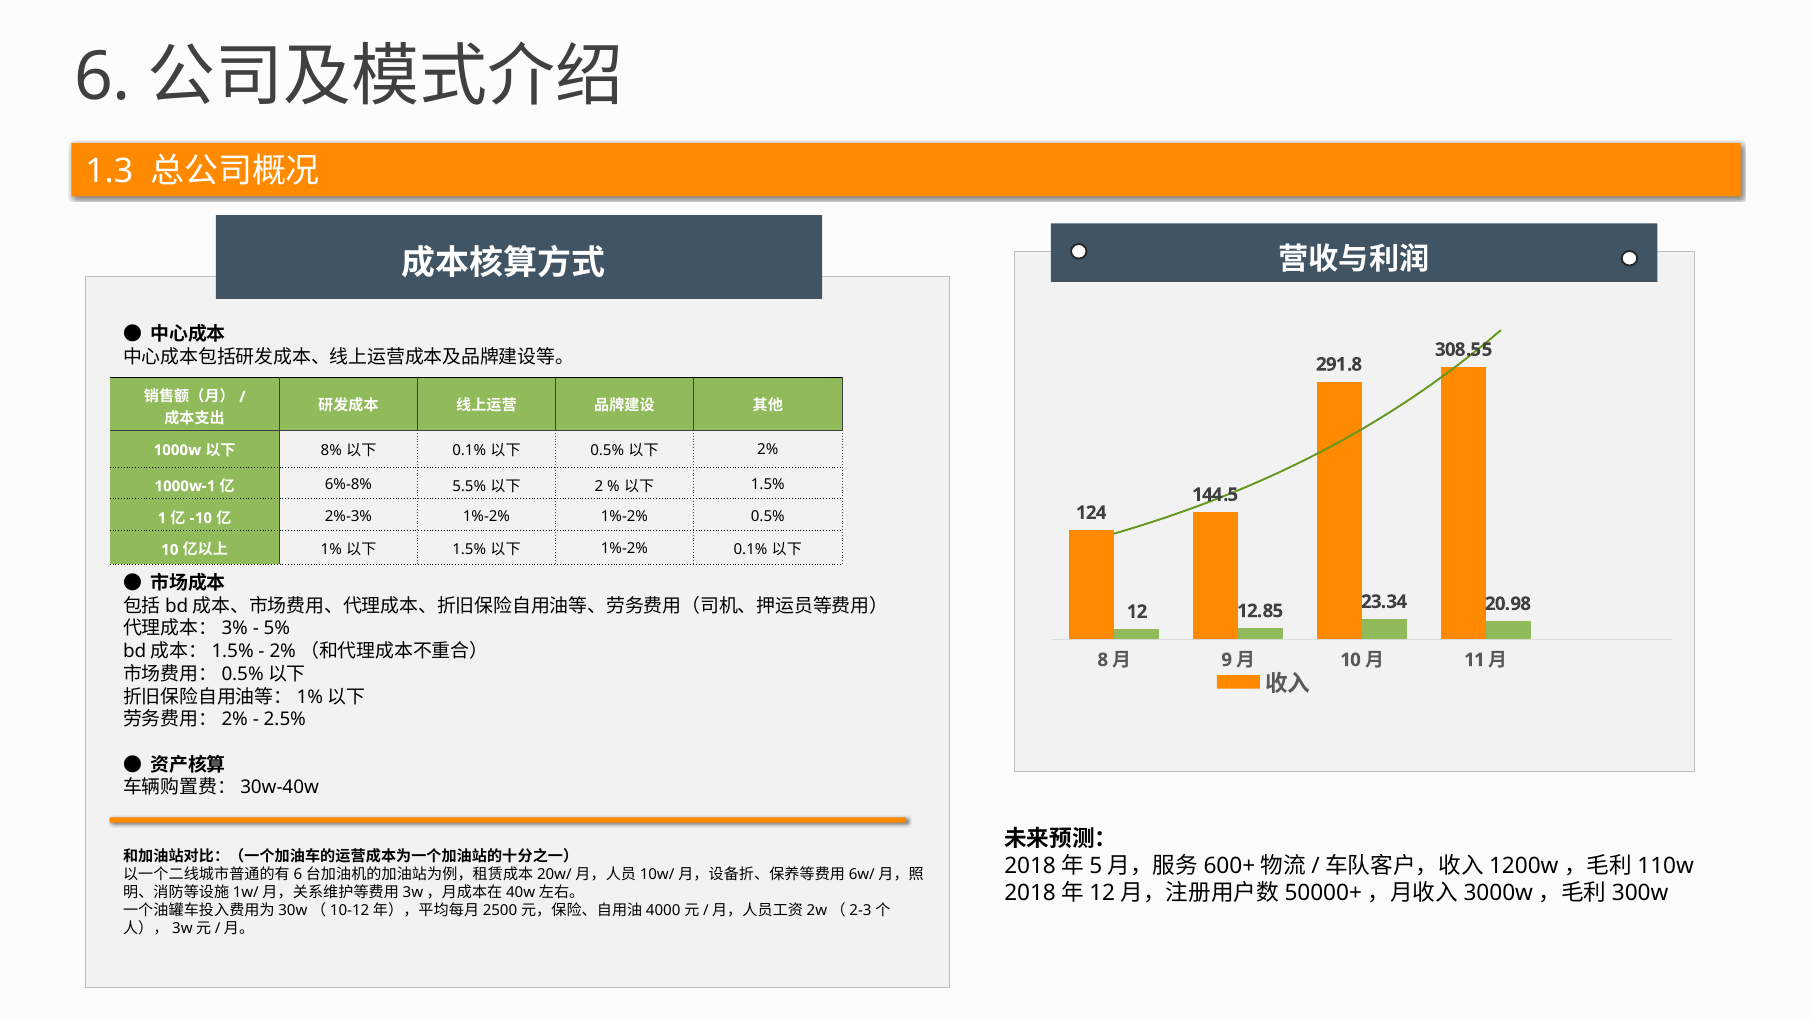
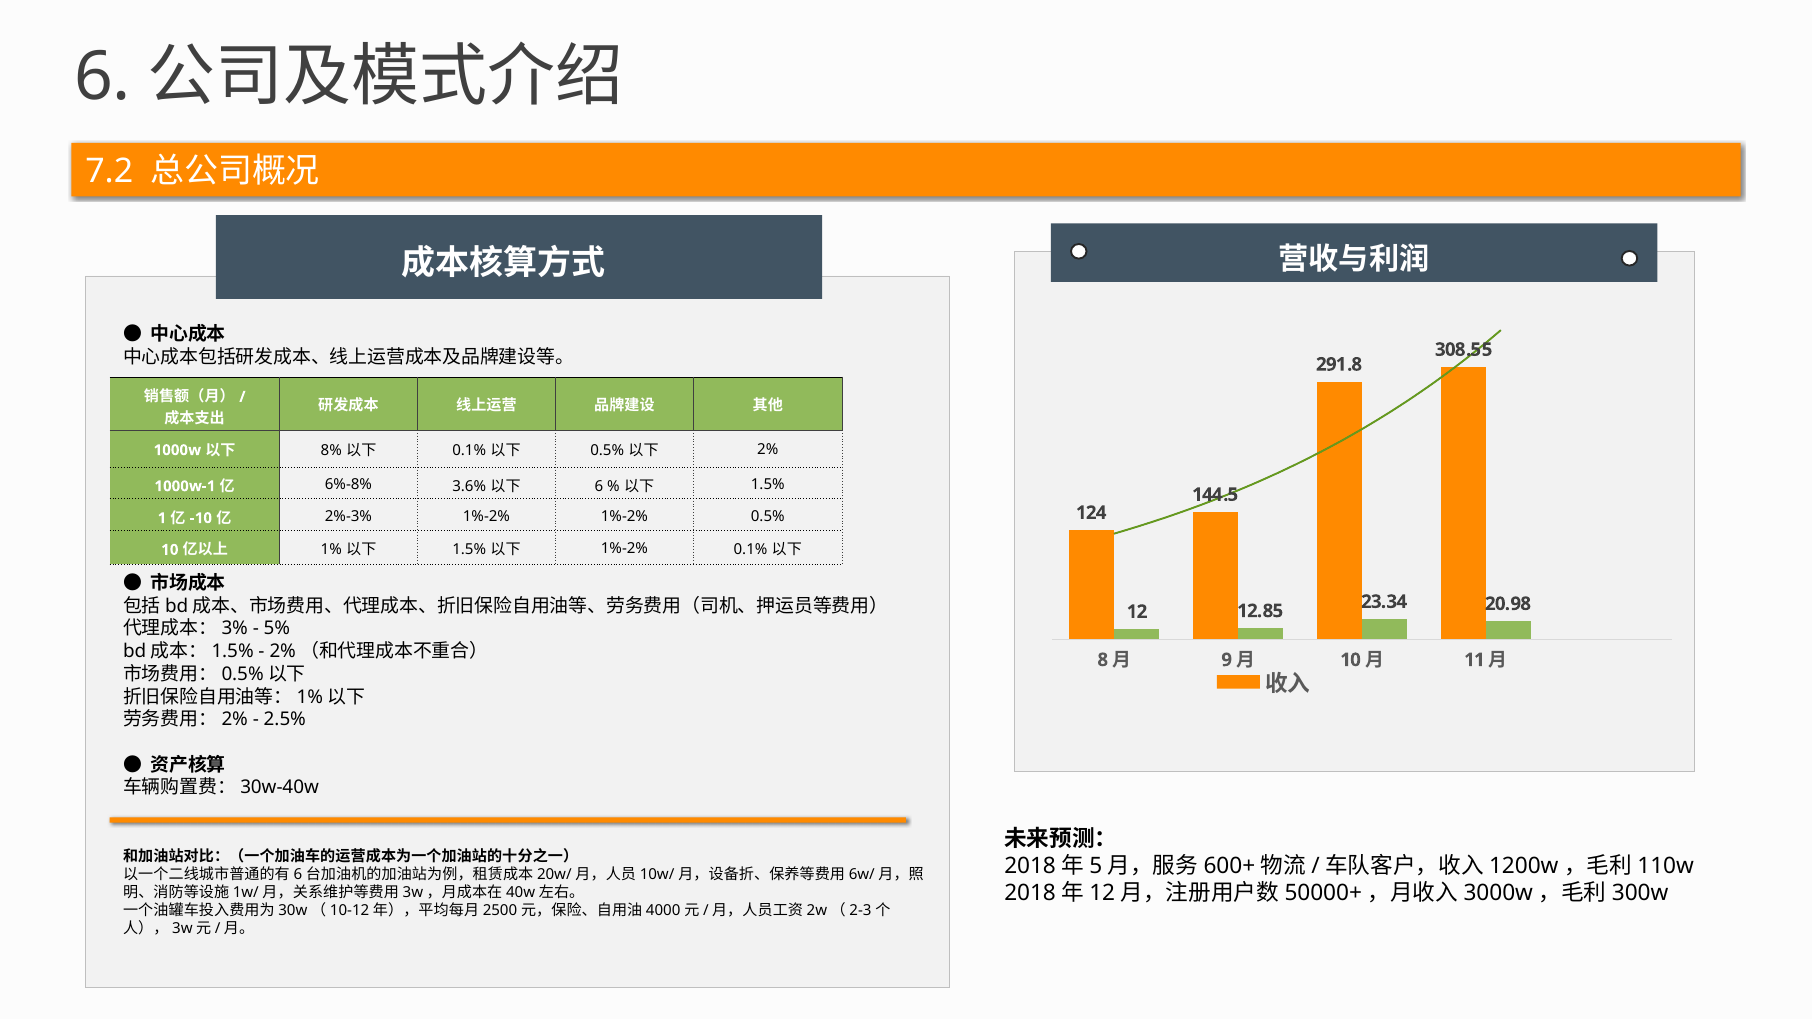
1.3: 1.3 -> 7.2 (109, 172)
5.5%: 5.5% -> 3.6% (469, 486)
2: 2 -> 6 (599, 486)
